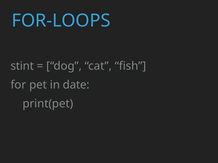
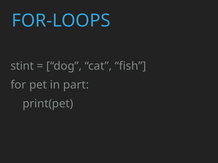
date: date -> part (76, 85)
